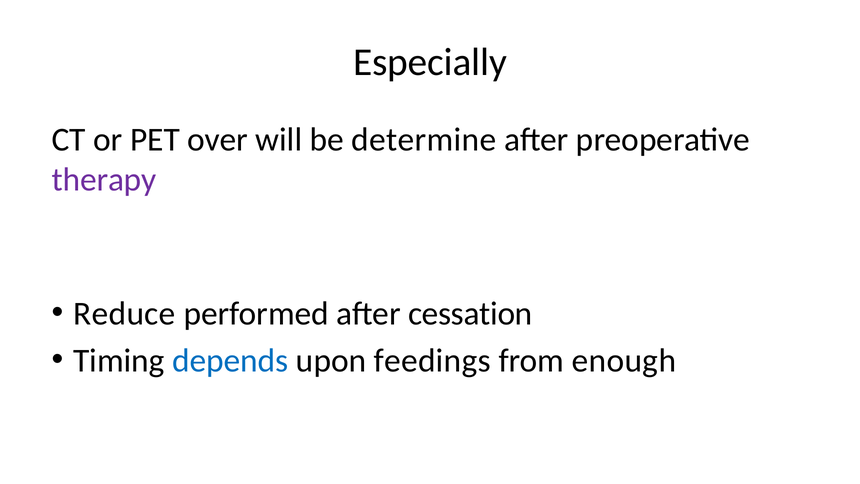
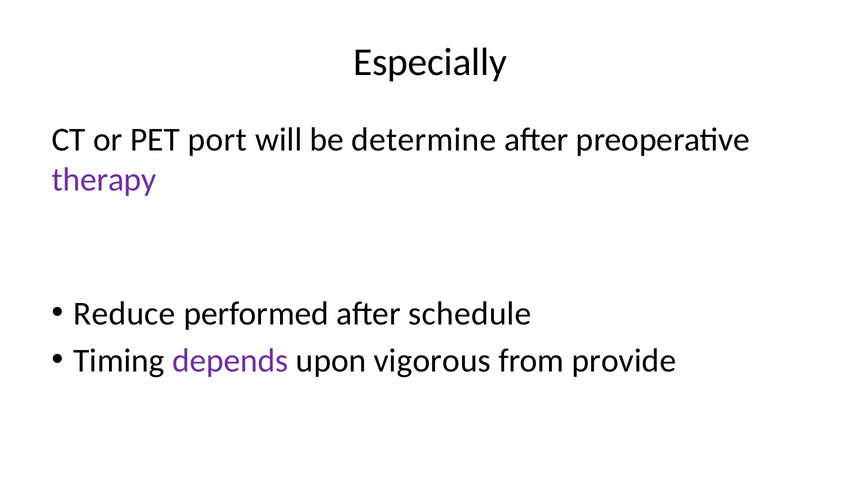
over: over -> port (217, 140)
cessation: cessation -> schedule (470, 314)
depends colour: blue -> purple (230, 360)
feedings: feedings -> vigorous (432, 360)
enough: enough -> provide (624, 360)
